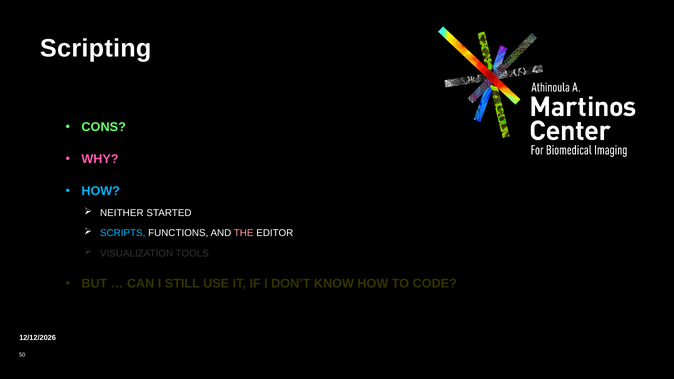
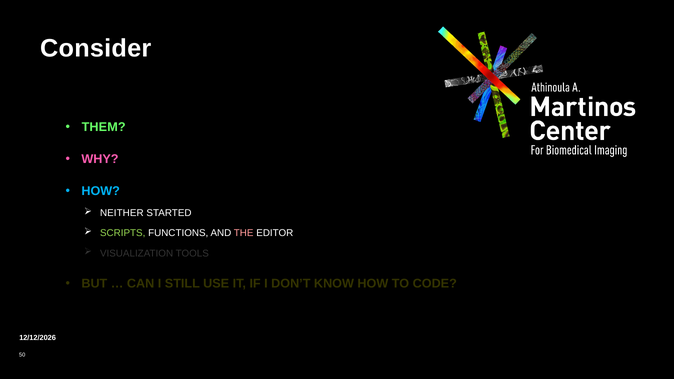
Scripting: Scripting -> Consider (96, 48)
CONS: CONS -> THEM (104, 127)
SCRIPTS colour: light blue -> light green (123, 233)
